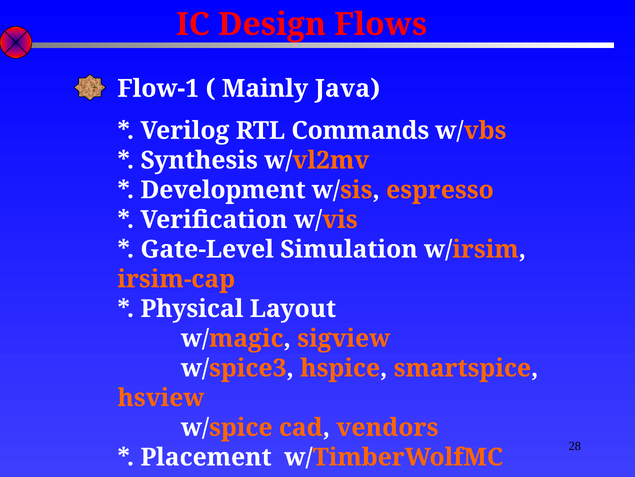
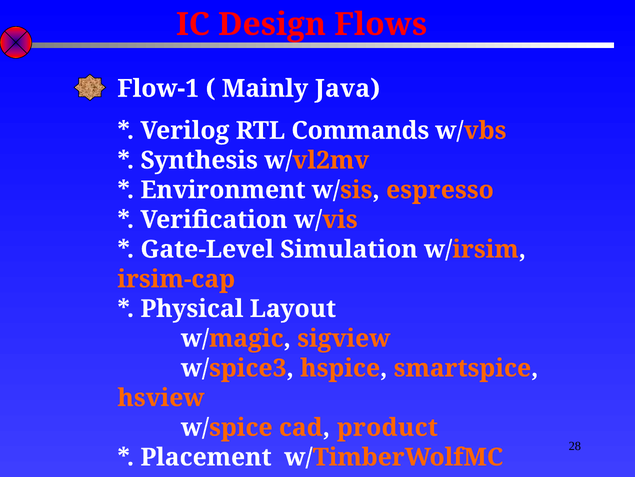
Development: Development -> Environment (223, 190)
vendors: vendors -> product (387, 427)
